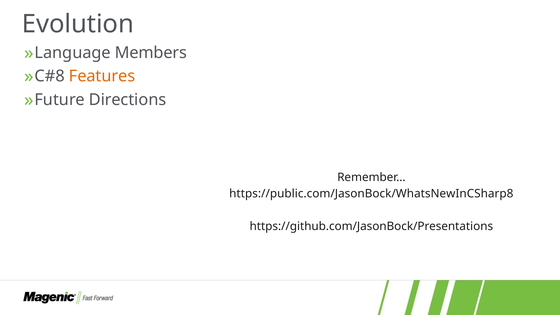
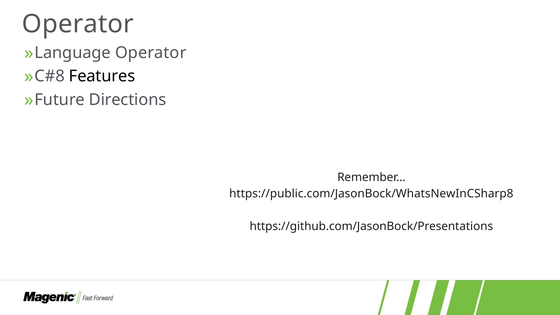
Evolution: Evolution -> Operator (78, 24)
Members: Members -> Operator (151, 53)
Features colour: orange -> black (102, 76)
